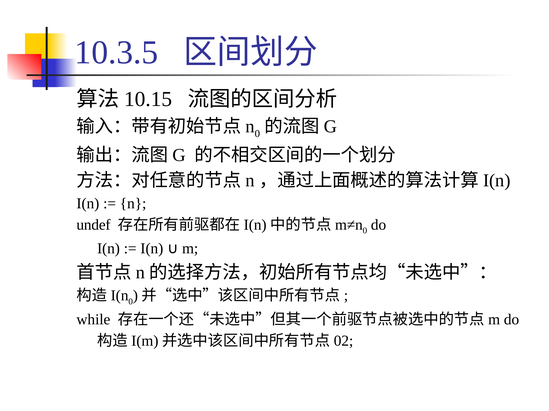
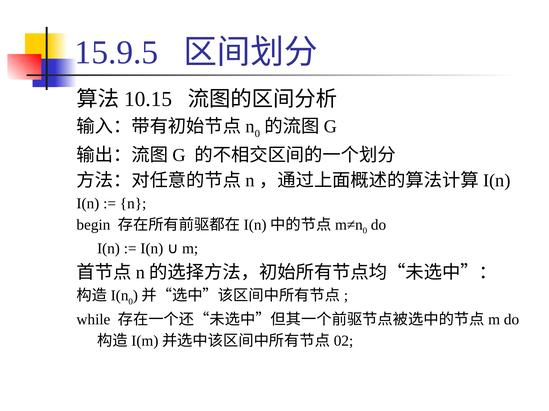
10.3.5: 10.3.5 -> 15.9.5 (117, 53)
undef: undef -> begin (93, 225)
